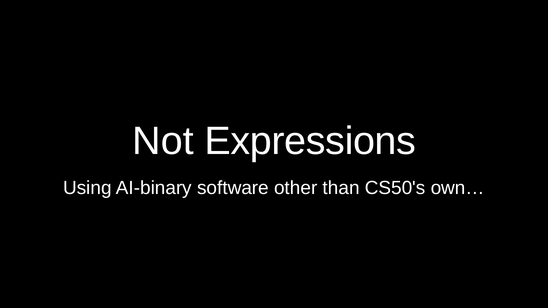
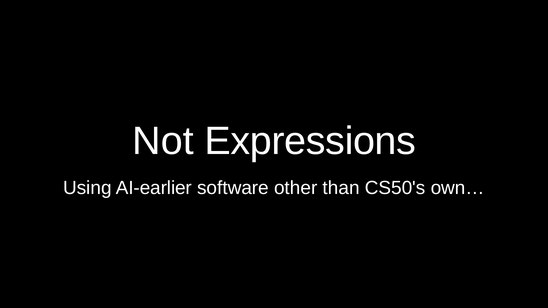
AI-binary: AI-binary -> AI-earlier (154, 188)
